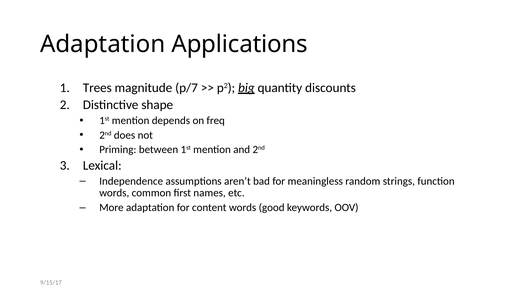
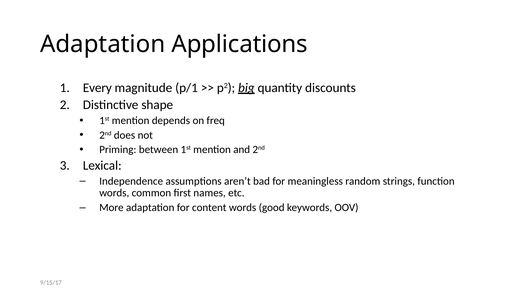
Trees: Trees -> Every (97, 88)
p/7: p/7 -> p/1 (187, 88)
